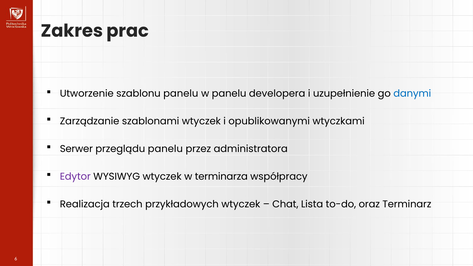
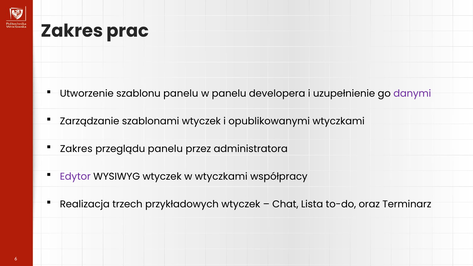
danymi colour: blue -> purple (412, 94)
Serwer: Serwer -> Zakres (76, 149)
w terminarza: terminarza -> wtyczkami (221, 177)
